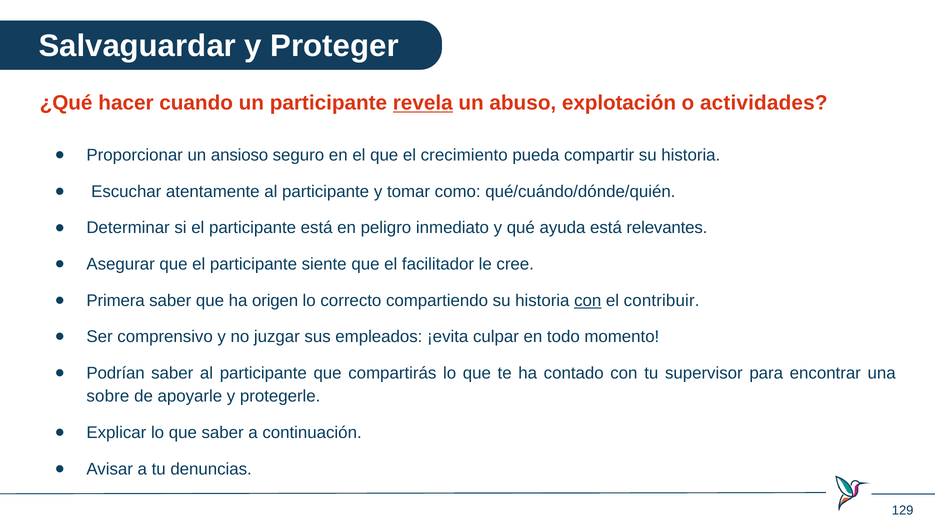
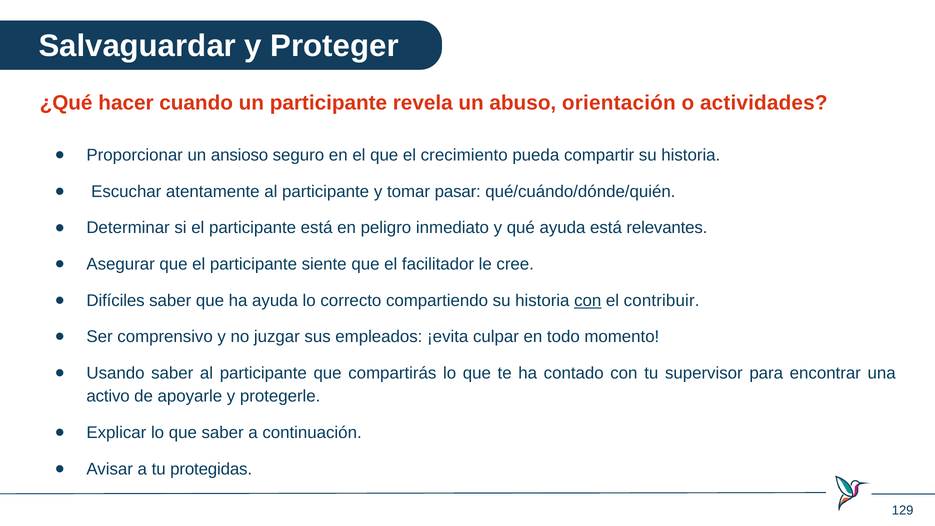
revela underline: present -> none (423, 103)
explotación: explotación -> orientación (619, 103)
como: como -> pasar (458, 192)
Primera: Primera -> Difíciles (116, 300)
ha origen: origen -> ayuda (275, 300)
Podrían: Podrían -> Usando (116, 373)
sobre: sobre -> activo (108, 396)
denuncias: denuncias -> protegidas (211, 469)
